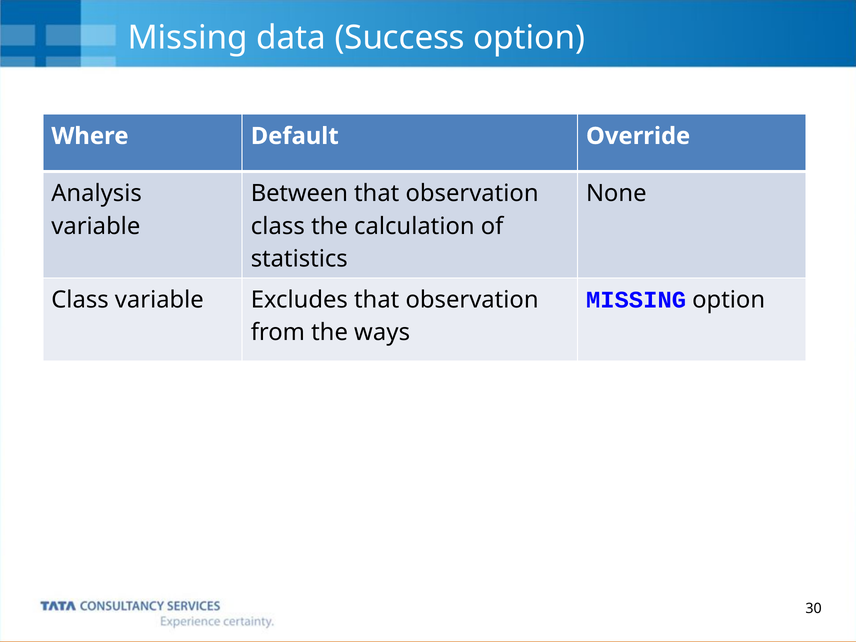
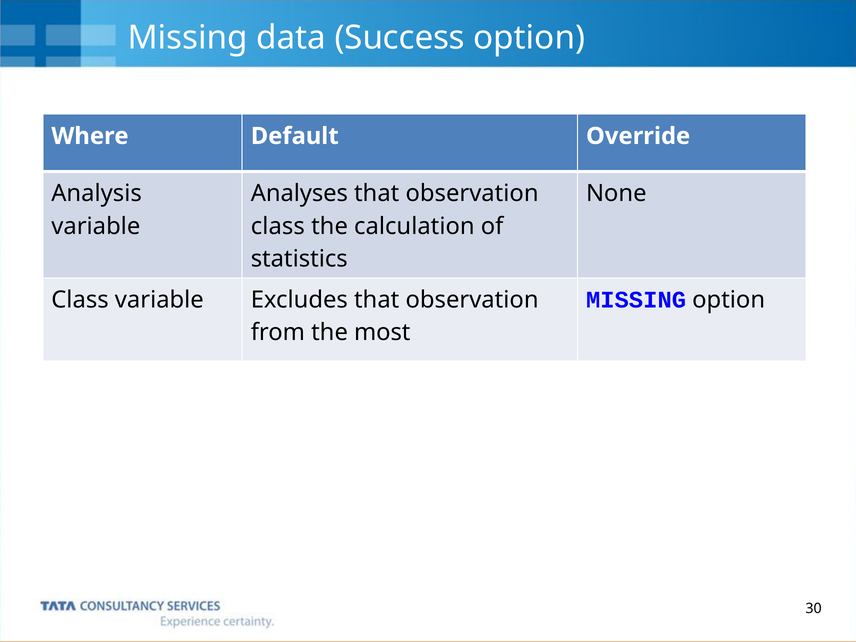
Between: Between -> Analyses (299, 194)
ways: ways -> most (382, 332)
